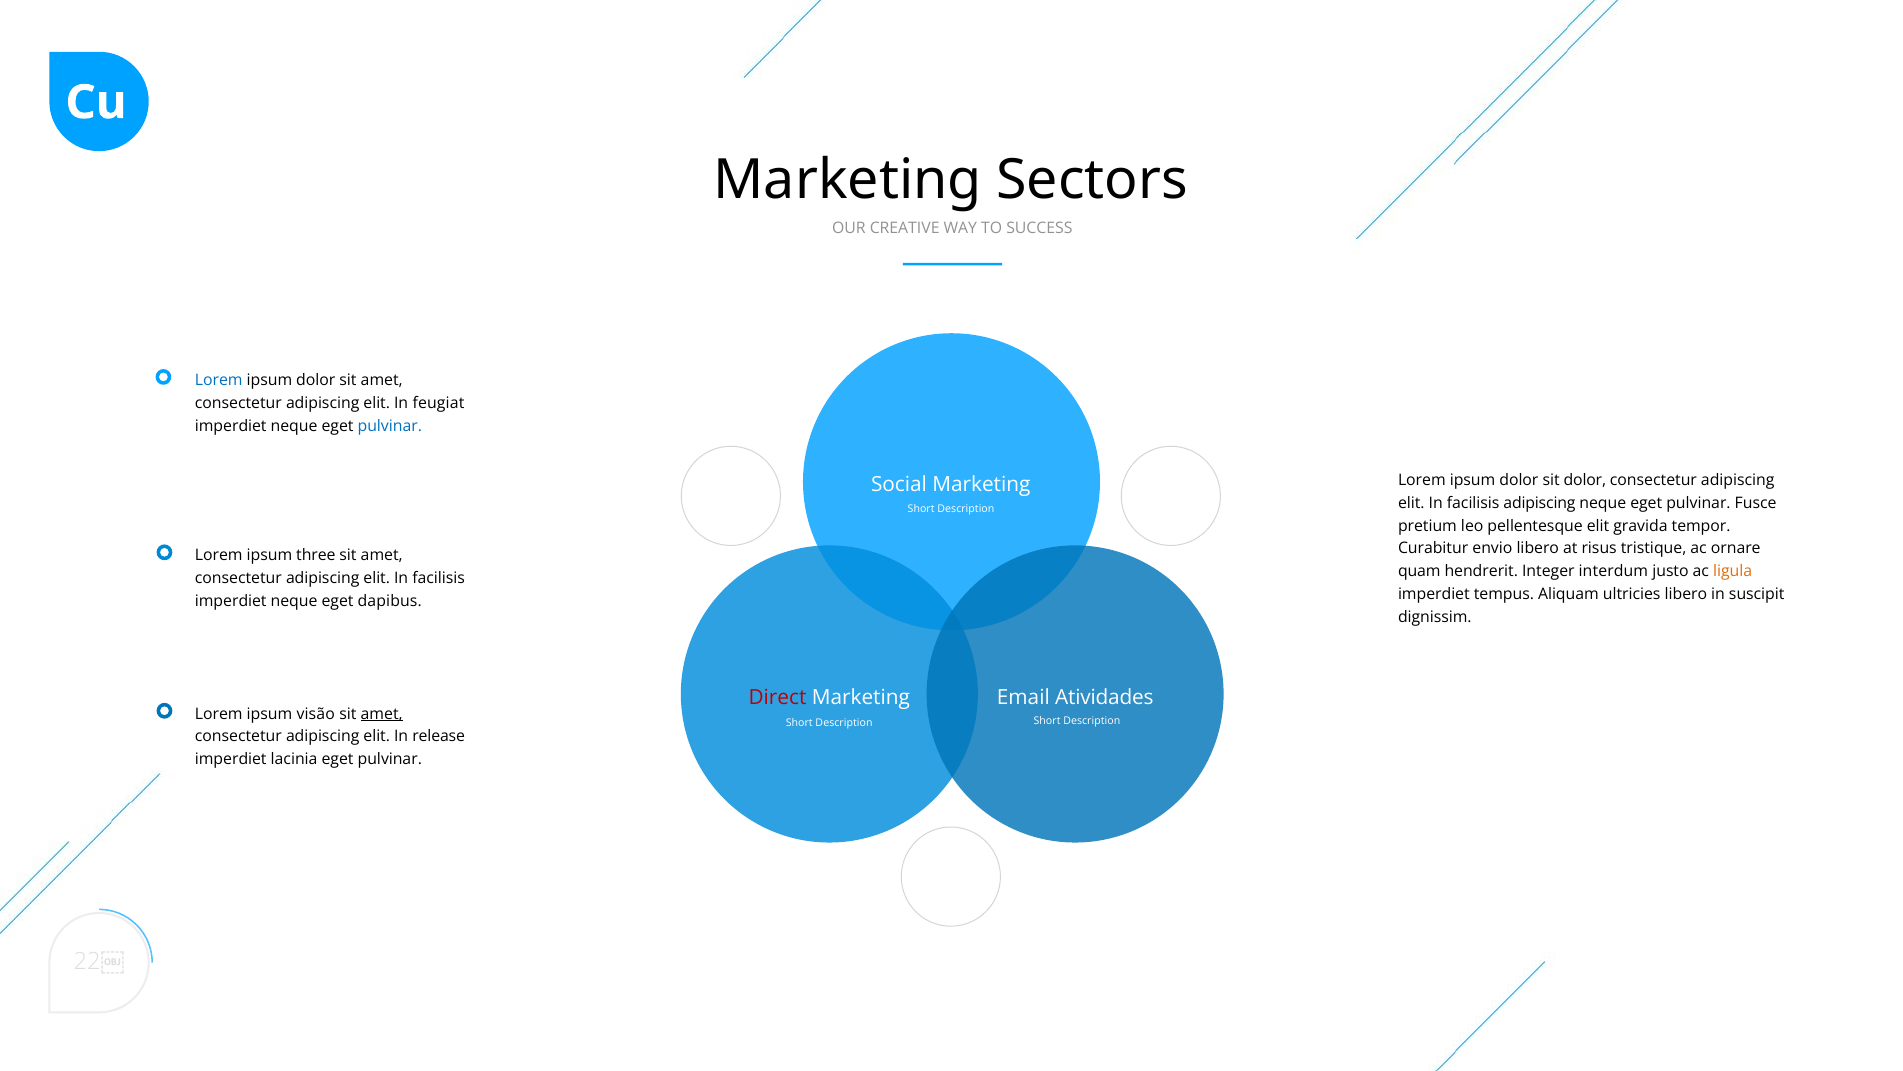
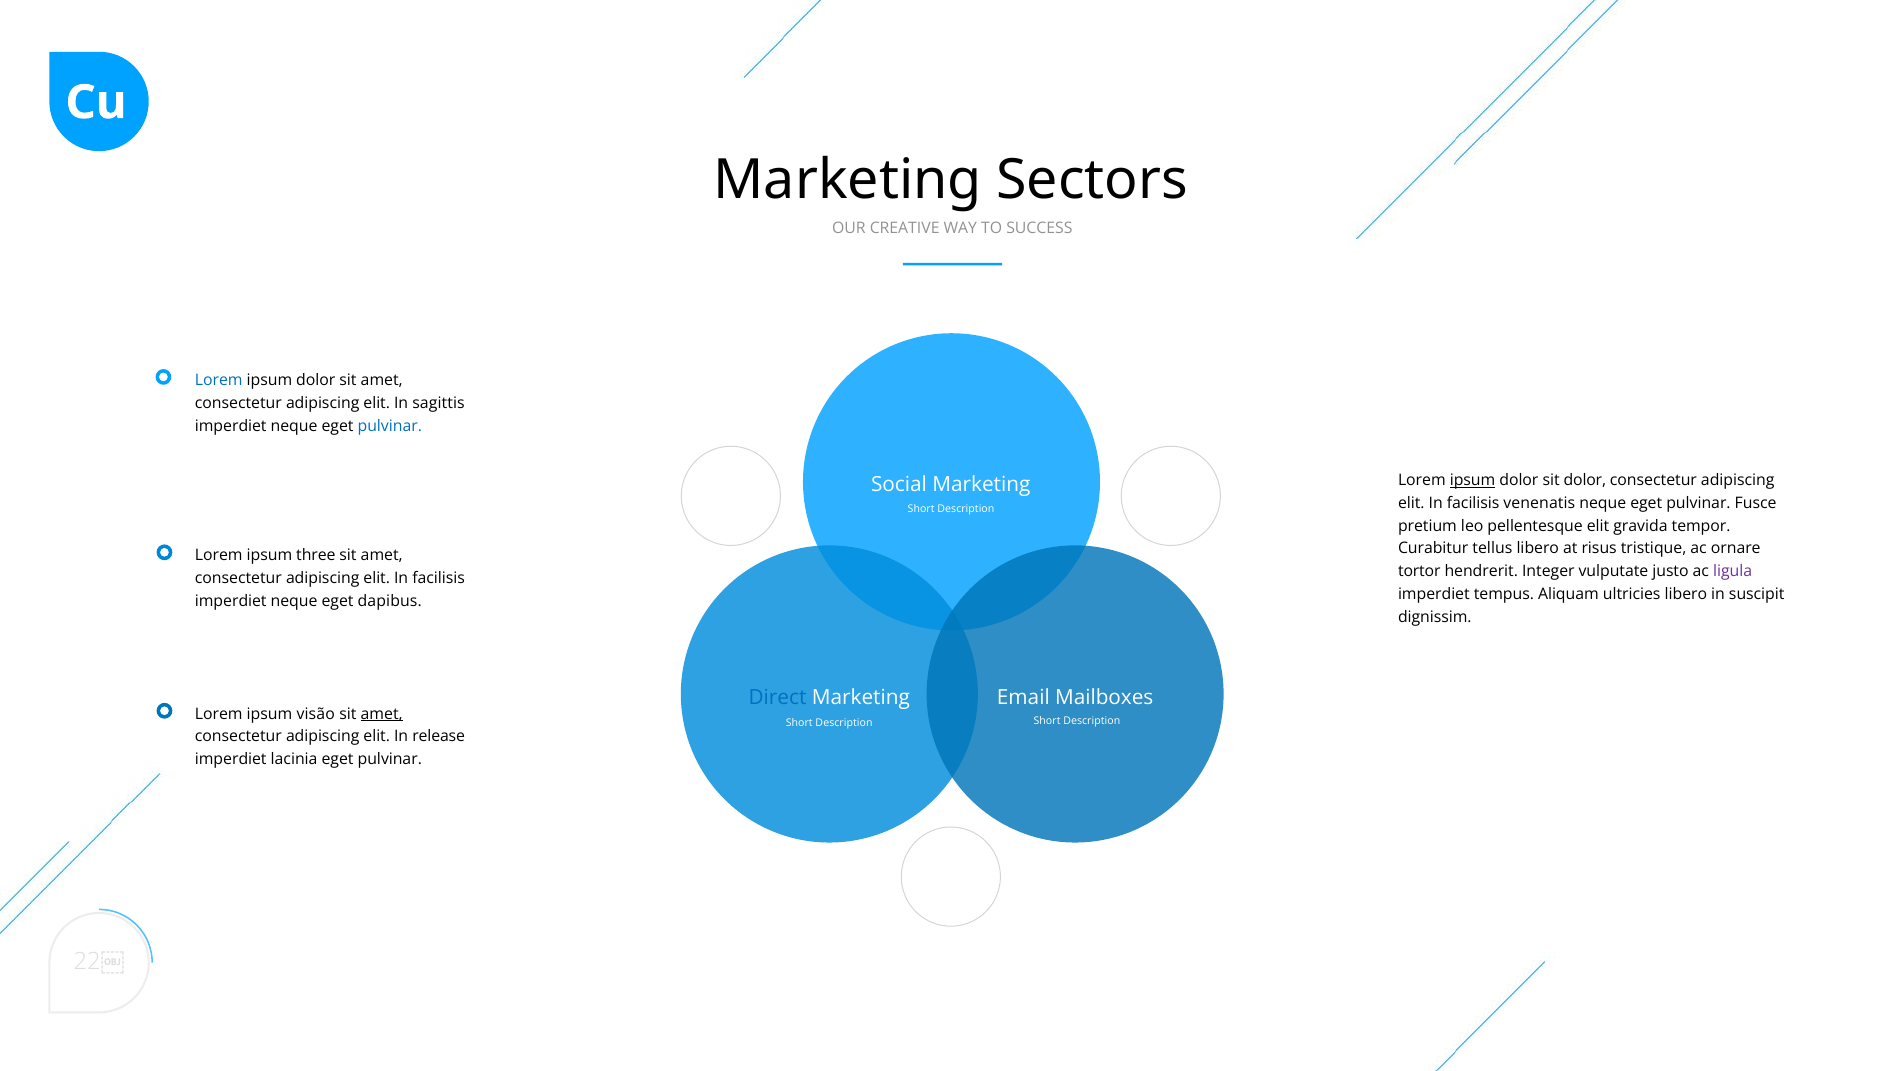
feugiat: feugiat -> sagittis (439, 403)
ipsum underline: none -> present (1473, 480)
facilisis adipiscing: adipiscing -> venenatis (1539, 503)
envio: envio -> tellus (1492, 548)
quam: quam -> tortor (1419, 571)
interdum: interdum -> vulputate (1613, 571)
ligula colour: orange -> purple (1733, 571)
Direct colour: red -> blue (778, 697)
Atividades: Atividades -> Mailboxes (1104, 697)
